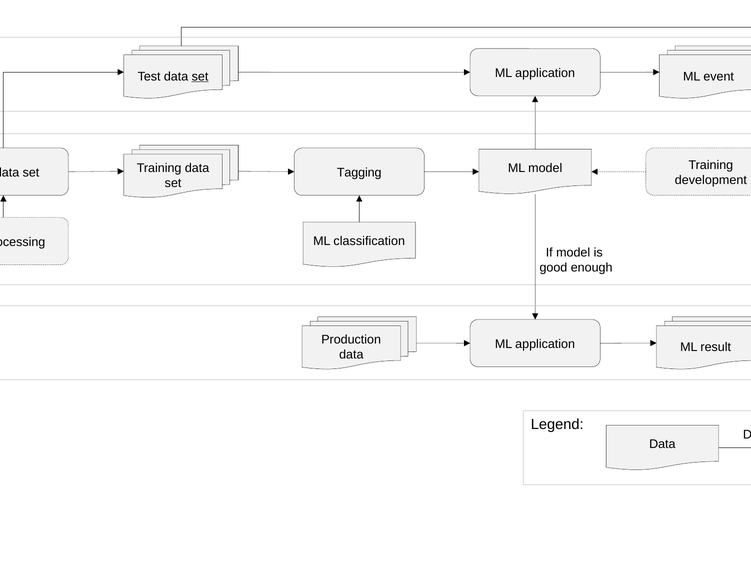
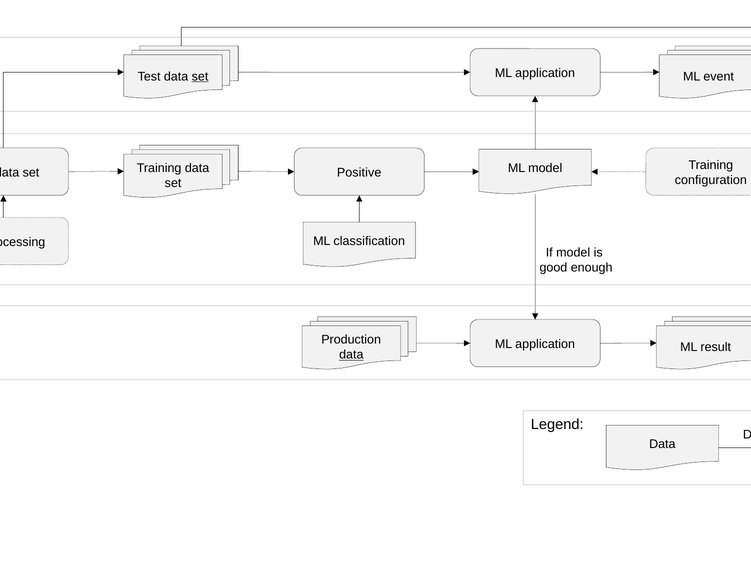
Tagging: Tagging -> Positive (359, 172)
development: development -> configuration (711, 180)
data underline: none -> present (351, 354)
